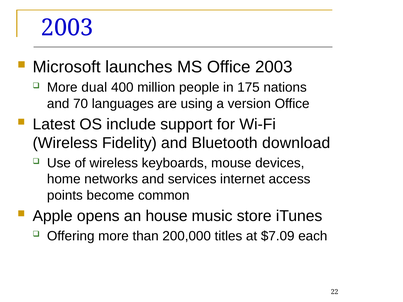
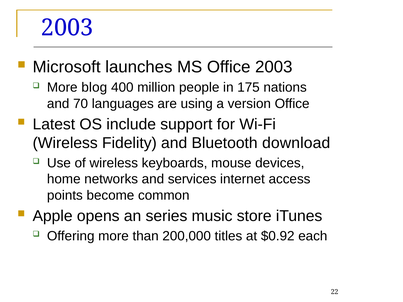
dual: dual -> blog (94, 88)
house: house -> series (166, 216)
$7.09: $7.09 -> $0.92 (278, 236)
